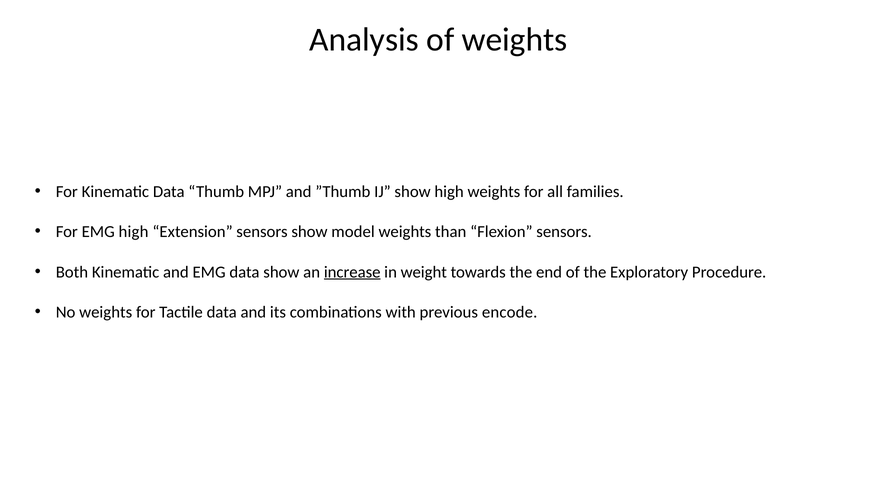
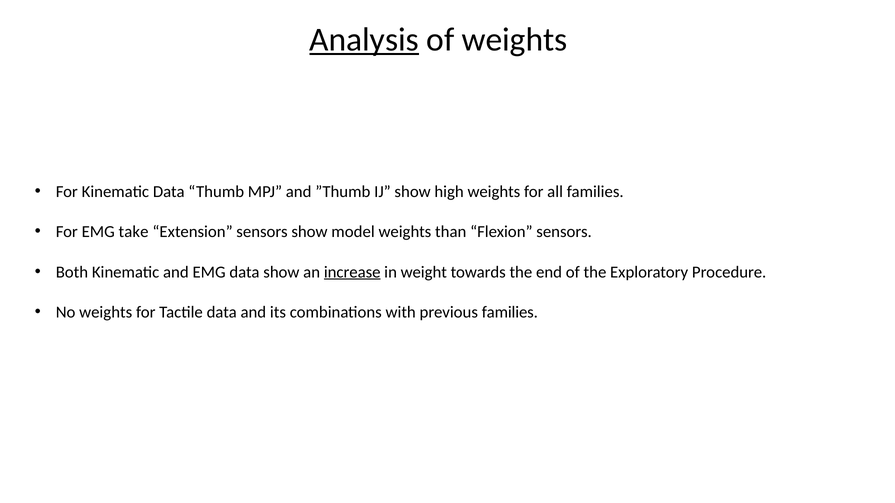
Analysis underline: none -> present (364, 40)
EMG high: high -> take (134, 232)
previous encode: encode -> families (510, 313)
